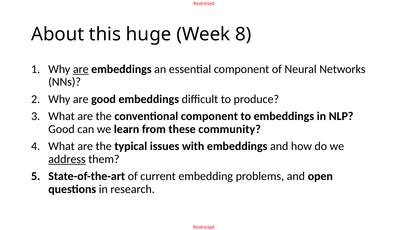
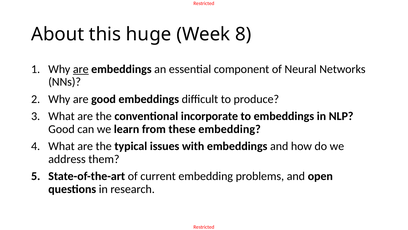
conventional component: component -> incorporate (209, 116)
these community: community -> embedding (230, 129)
address underline: present -> none (67, 159)
